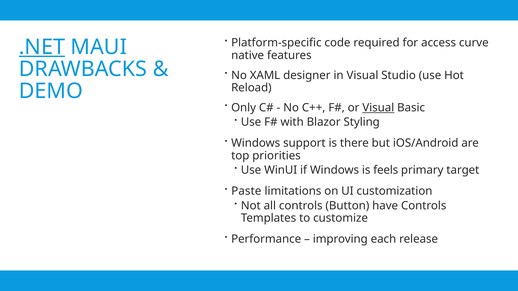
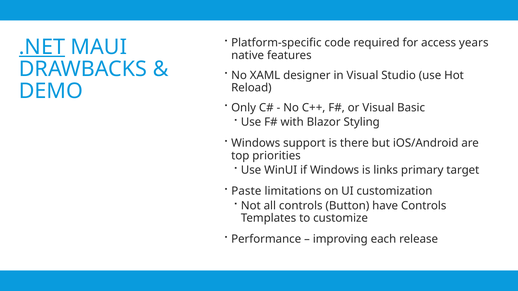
curve: curve -> years (474, 43)
Visual underline: present -> none (378, 108)
feels: feels -> links (386, 170)
